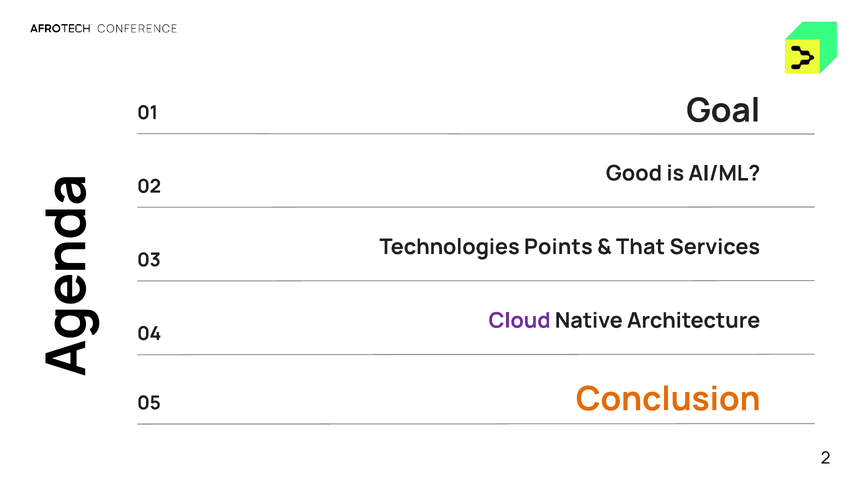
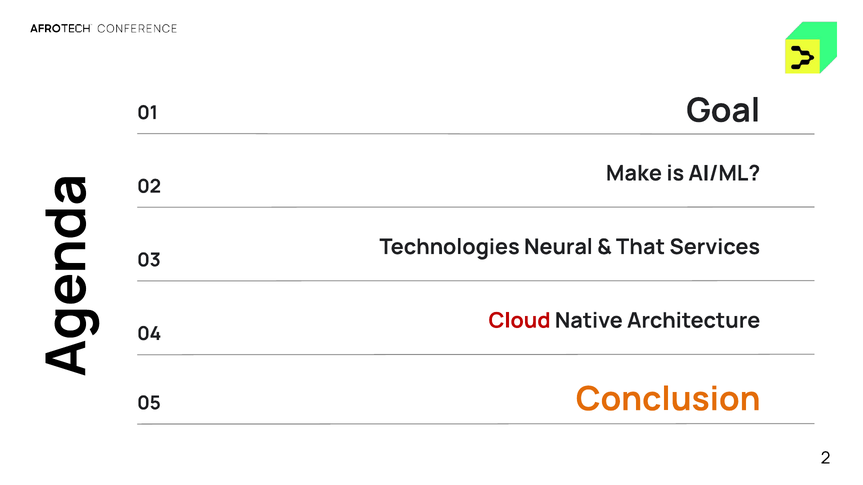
Good: Good -> Make (634, 173)
Points: Points -> Neural (558, 247)
Cloud colour: purple -> red (520, 321)
